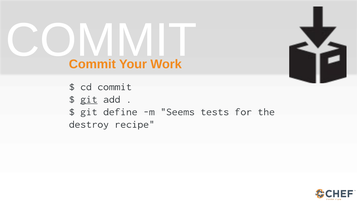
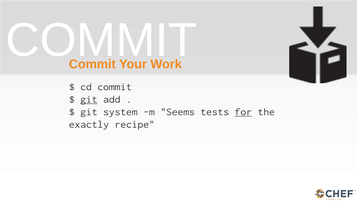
define: define -> system (120, 112)
for underline: none -> present (243, 112)
destroy: destroy -> exactly (89, 124)
